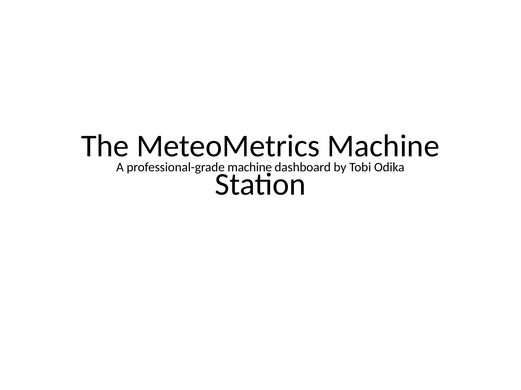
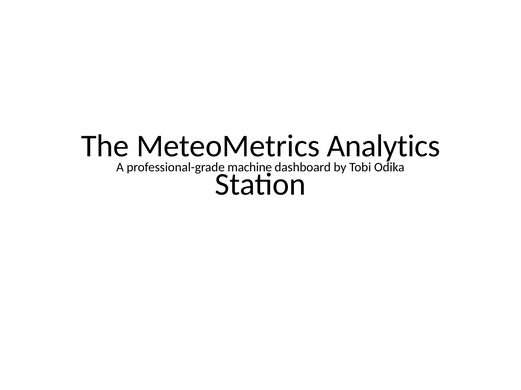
MeteoMetrics Machine: Machine -> Analytics (383, 146)
